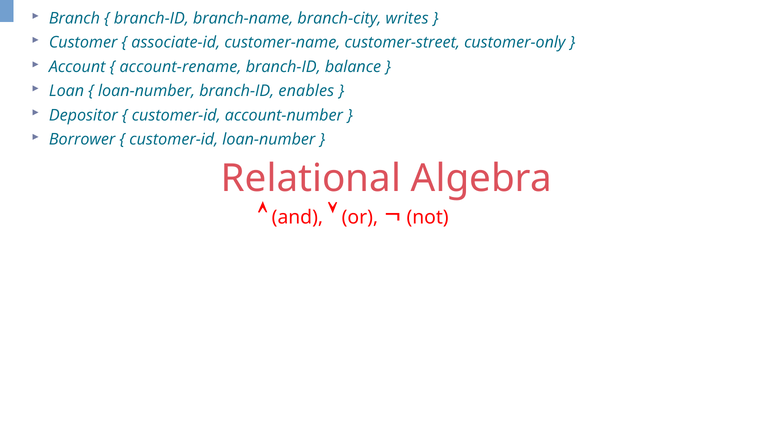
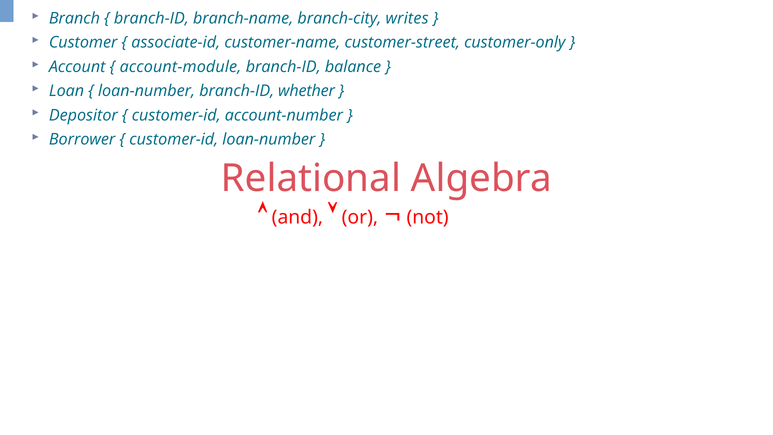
account-rename: account-rename -> account-module (180, 67)
enables: enables -> whether (307, 91)
